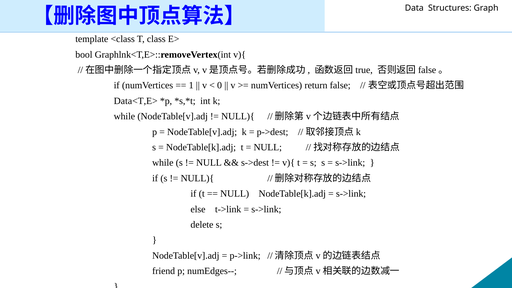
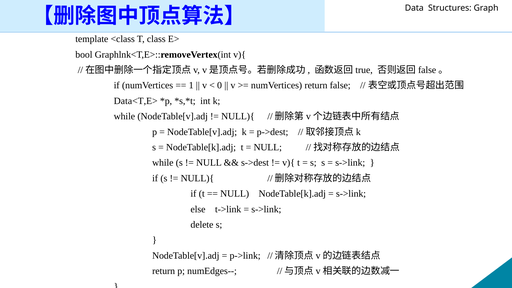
friend: friend -> return (164, 271)
